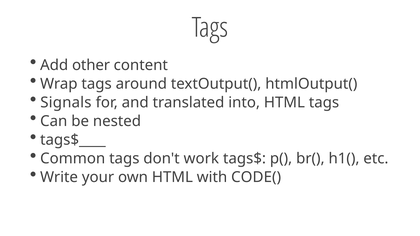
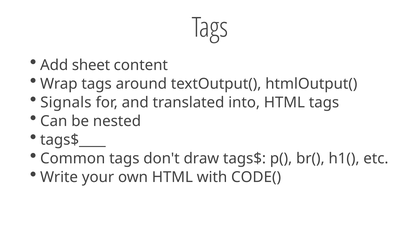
other: other -> sheet (91, 65)
work: work -> draw (201, 159)
